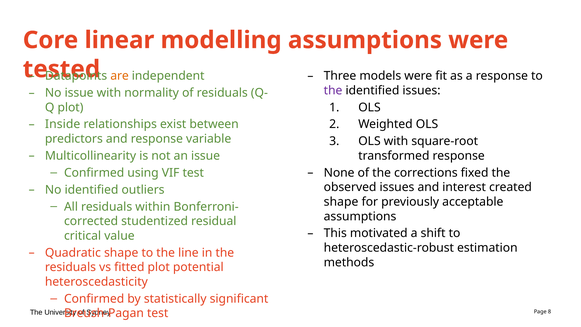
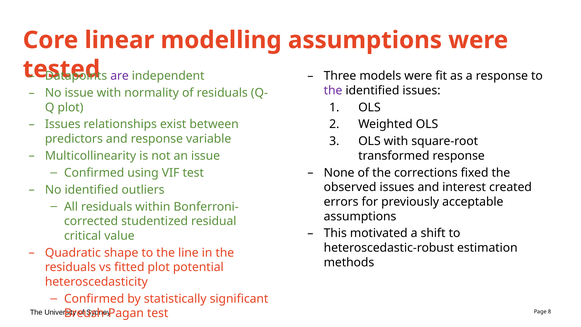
are colour: orange -> purple (120, 76)
Inside: Inside -> Issues (63, 124)
shape: shape -> errors (341, 202)
